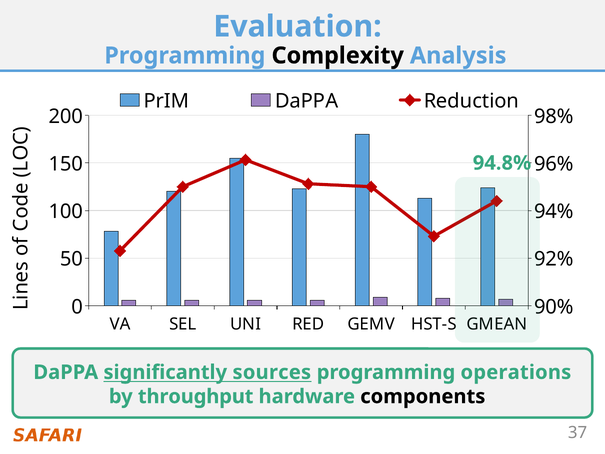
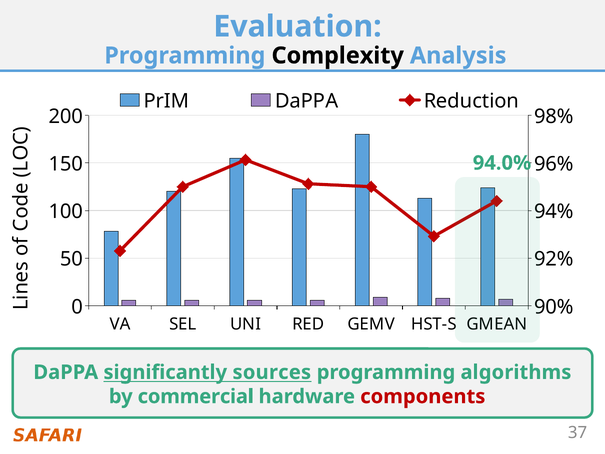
94.8%: 94.8% -> 94.0% (502, 163)
operations: operations -> algorithms (516, 372)
throughput: throughput -> commercial (196, 396)
components colour: black -> red (423, 396)
